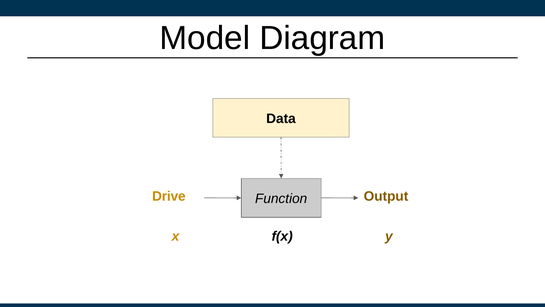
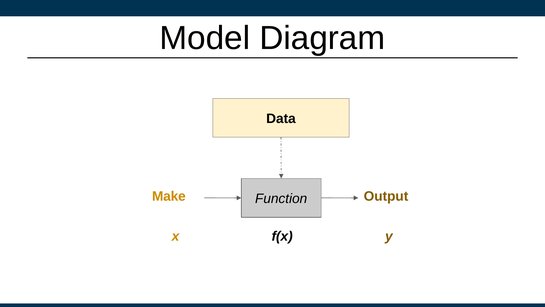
Drive: Drive -> Make (169, 196)
